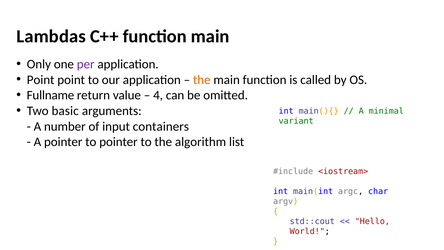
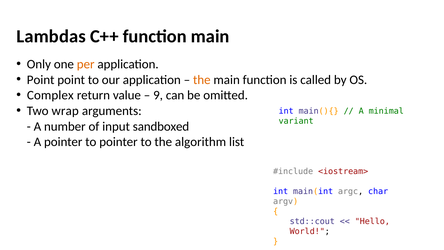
per colour: purple -> orange (86, 64)
Fullname: Fullname -> Complex (50, 95)
4: 4 -> 9 (158, 95)
basic: basic -> wrap (65, 111)
containers: containers -> sandboxed (161, 126)
